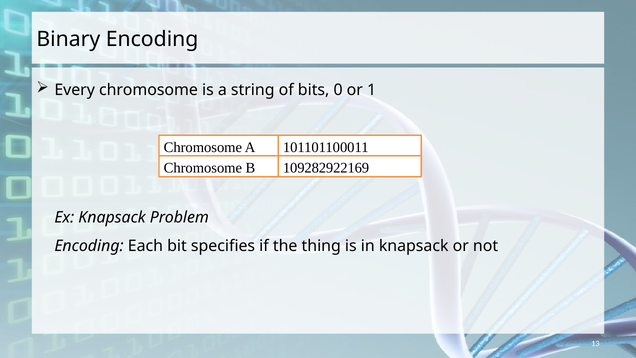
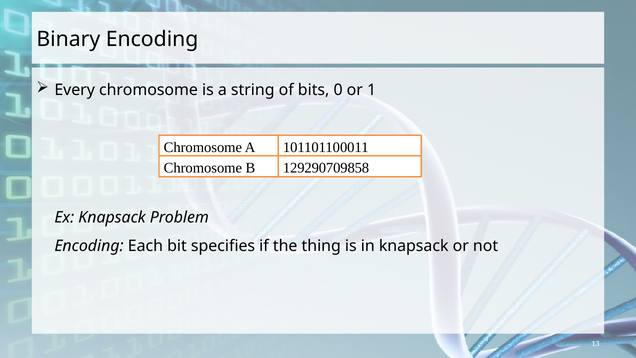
109282922169: 109282922169 -> 129290709858 (326, 168)
